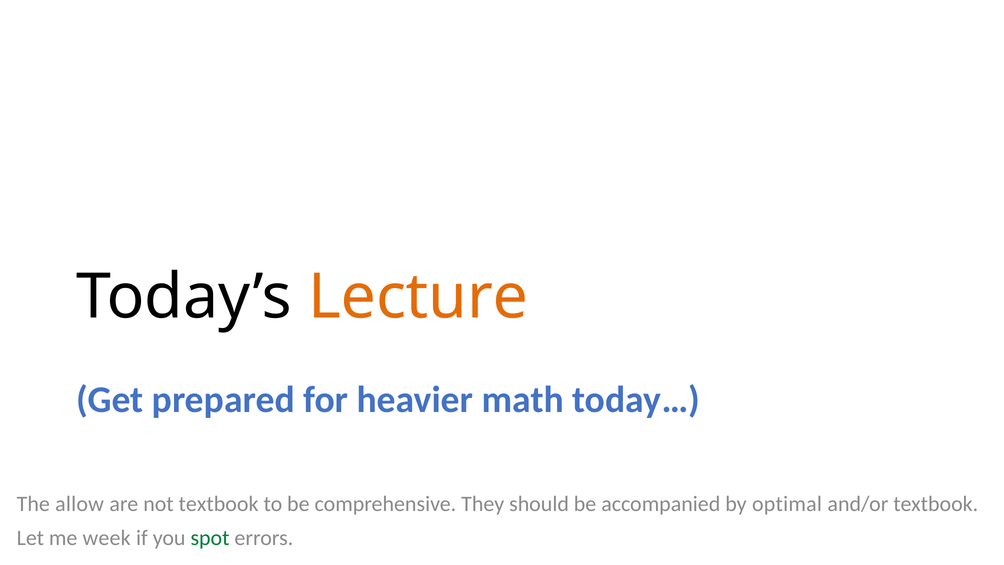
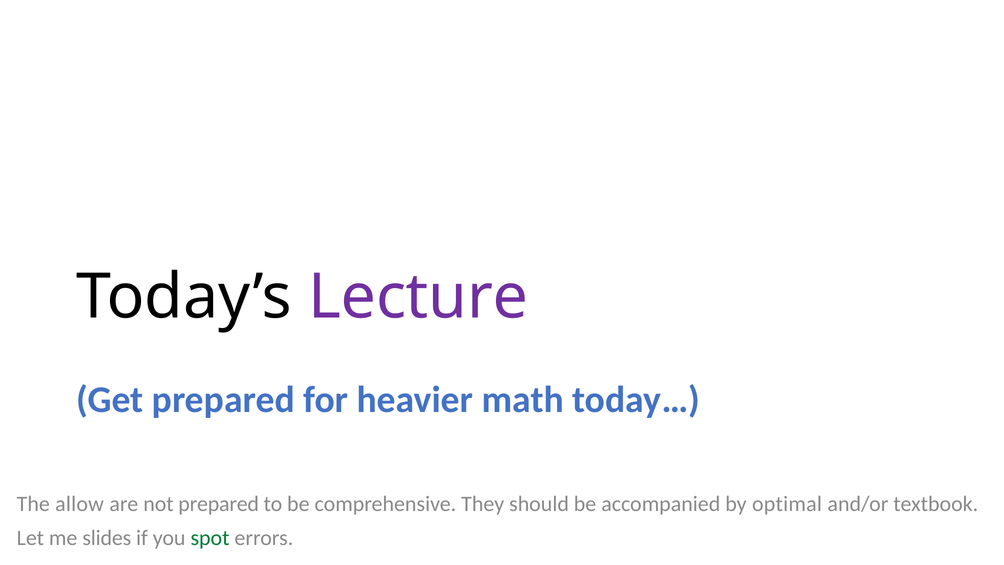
Lecture colour: orange -> purple (418, 297)
not textbook: textbook -> prepared (219, 504)
week: week -> slides (107, 538)
